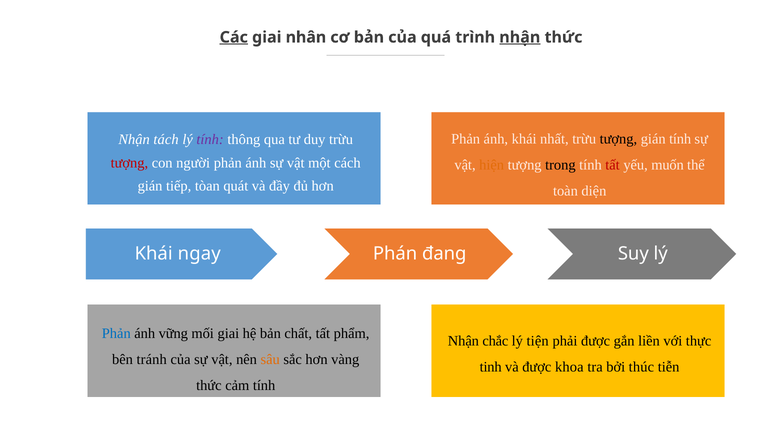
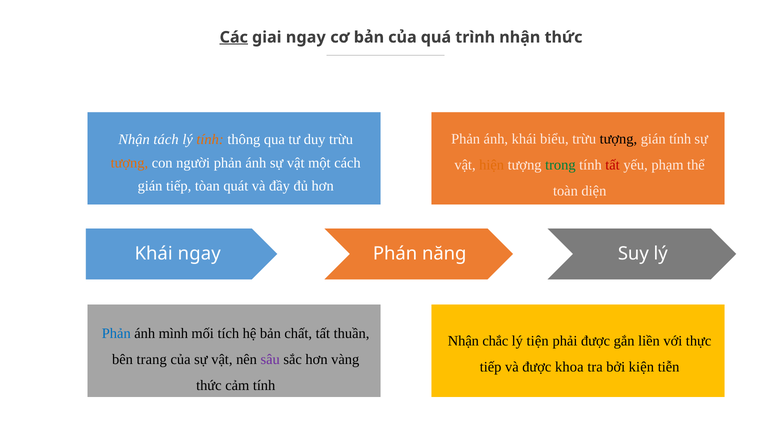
giai nhân: nhân -> ngay (306, 37)
nhận underline: present -> none (520, 37)
nhất: nhất -> biểu (554, 139)
tính colour: purple -> orange (210, 139)
tượng colour: red -> orange (129, 163)
trong colour: black -> green (560, 165)
muốn: muốn -> phạm (667, 165)
đang: đang -> năng (444, 254)
vững: vững -> mình (173, 333)
mối giai: giai -> tích (228, 333)
phẩm: phẩm -> thuần (352, 333)
tránh: tránh -> trang (152, 359)
sâu colour: orange -> purple (270, 359)
tinh: tinh -> tiếp (491, 367)
thúc: thúc -> kiện (641, 367)
